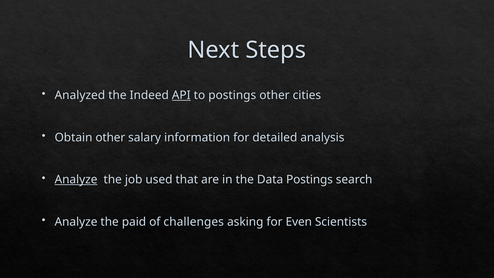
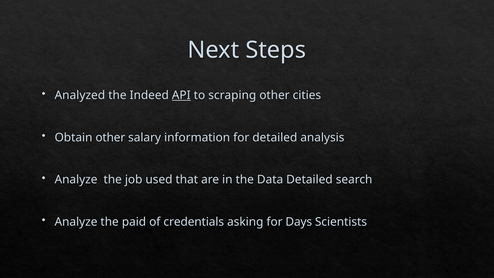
to postings: postings -> scraping (232, 95)
Analyze underline: present -> none (76, 180)
Data Postings: Postings -> Detailed (309, 180)
challenges: challenges -> credentials (194, 222)
Even: Even -> Days (299, 222)
